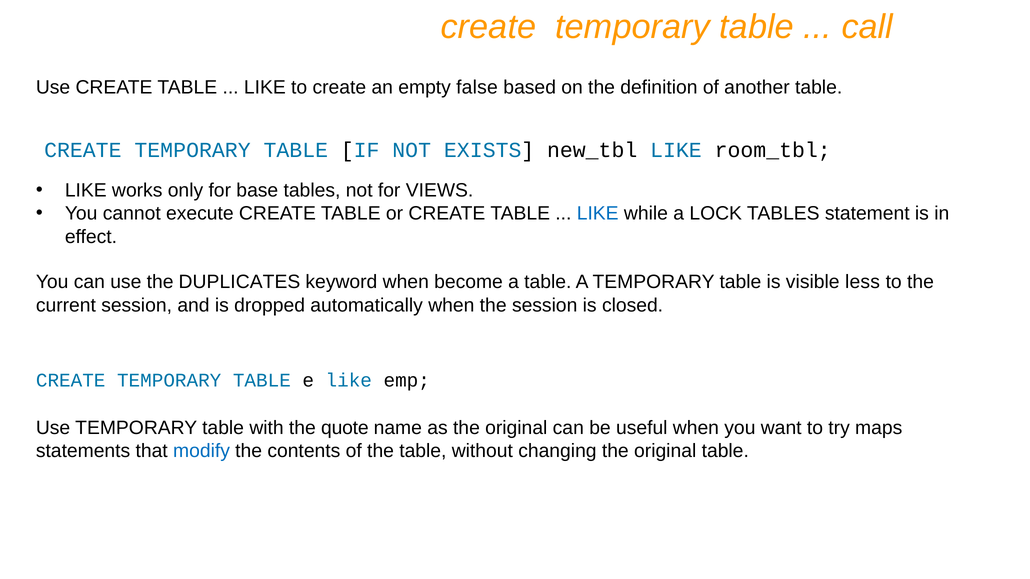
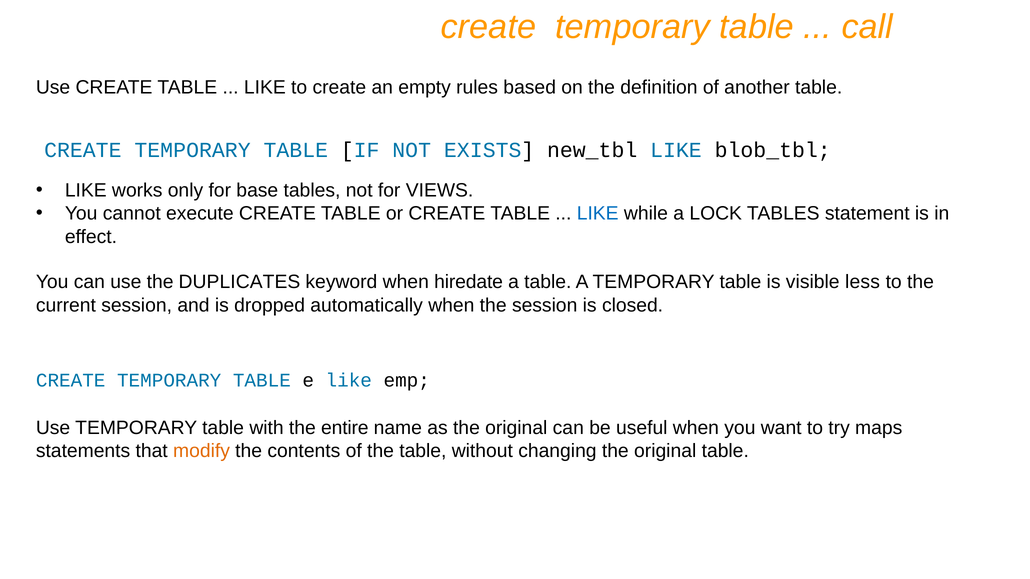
false: false -> rules (477, 88)
room_tbl: room_tbl -> blob_tbl (773, 150)
become: become -> hiredate (469, 282)
quote: quote -> entire (345, 428)
modify colour: blue -> orange (202, 451)
